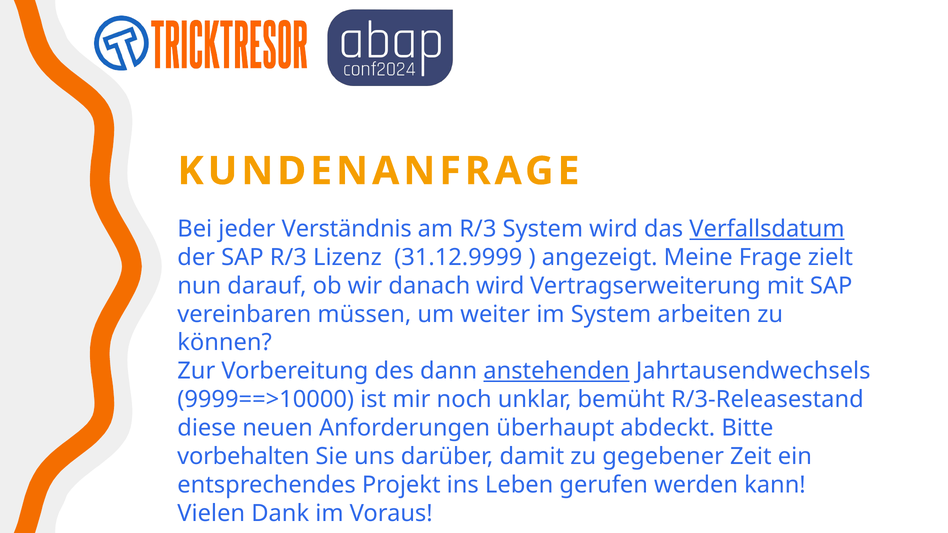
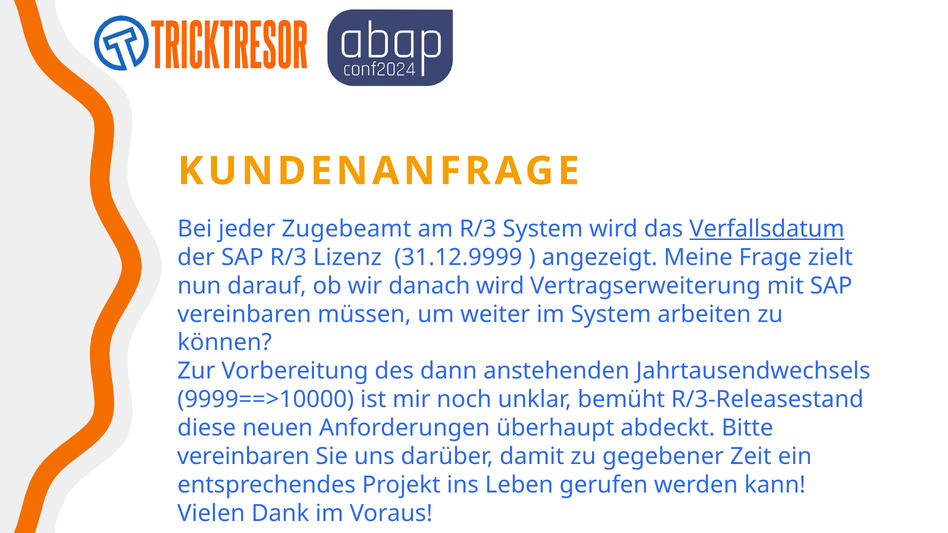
Verständnis: Verständnis -> Zugebeamt (347, 229)
anstehenden underline: present -> none (557, 371)
vorbehalten: vorbehalten -> vereinbaren (243, 457)
